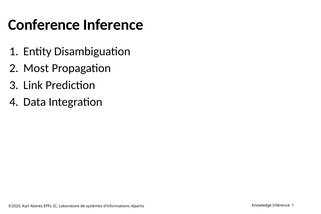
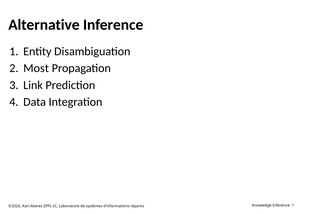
Conference: Conference -> Alternative (44, 25)
